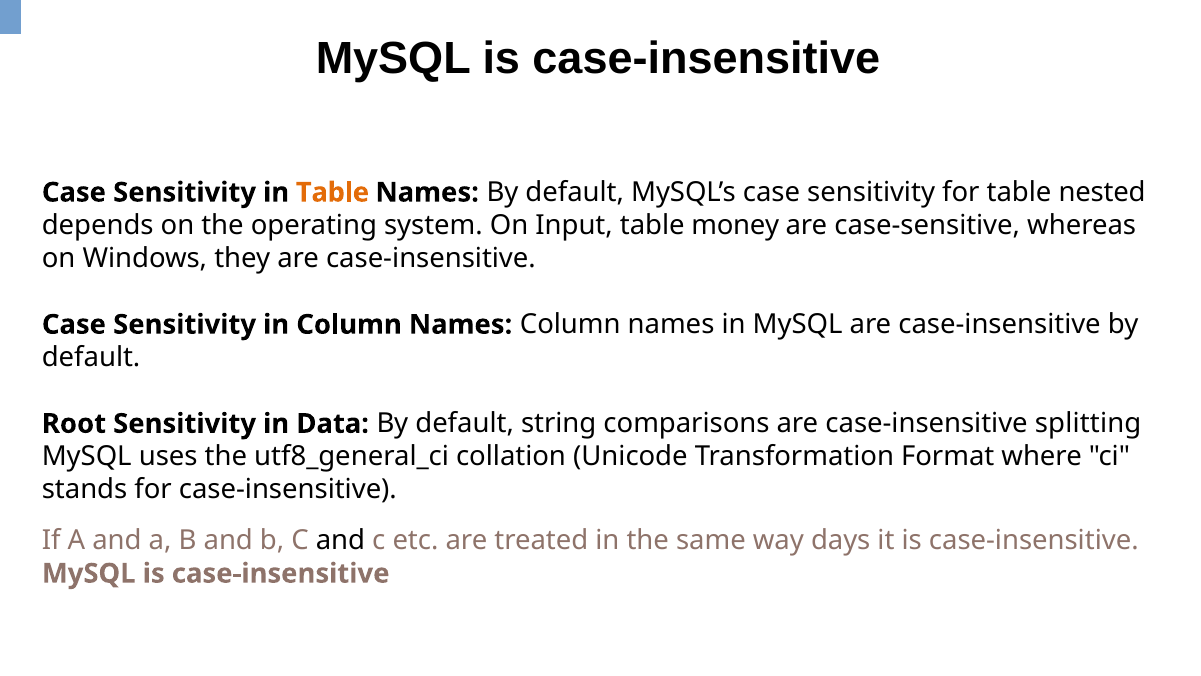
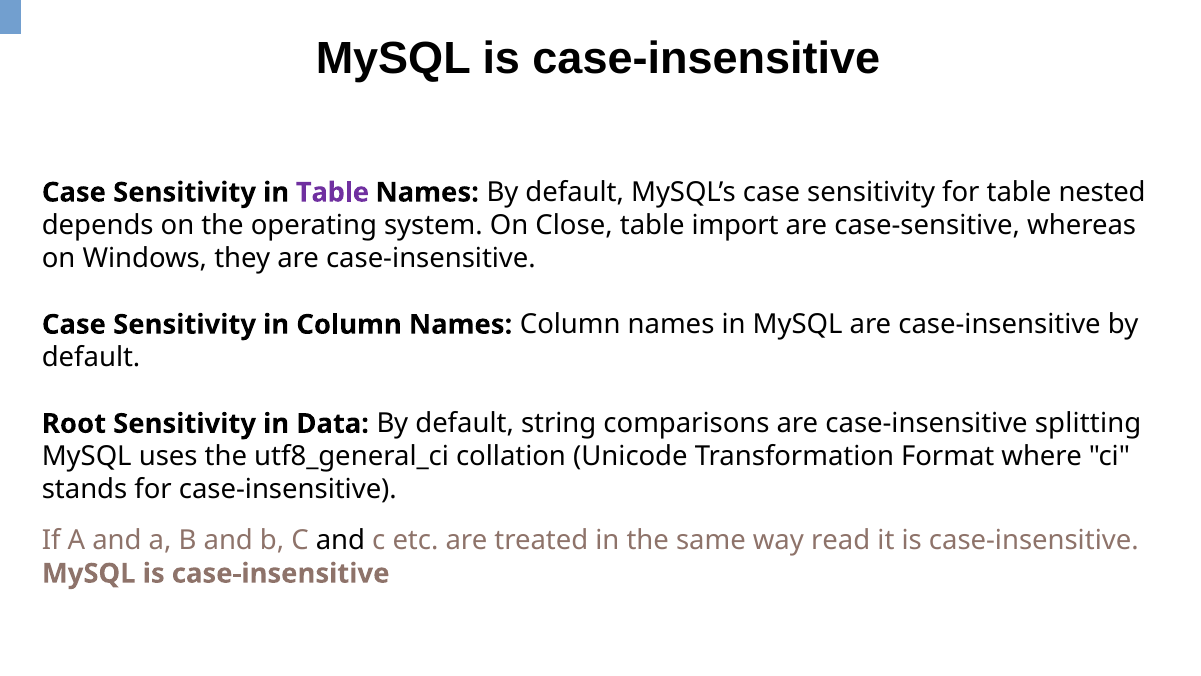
Table colour: orange -> purple (332, 192)
Input: Input -> Close (574, 225)
money: money -> import (735, 225)
days: days -> read (841, 540)
